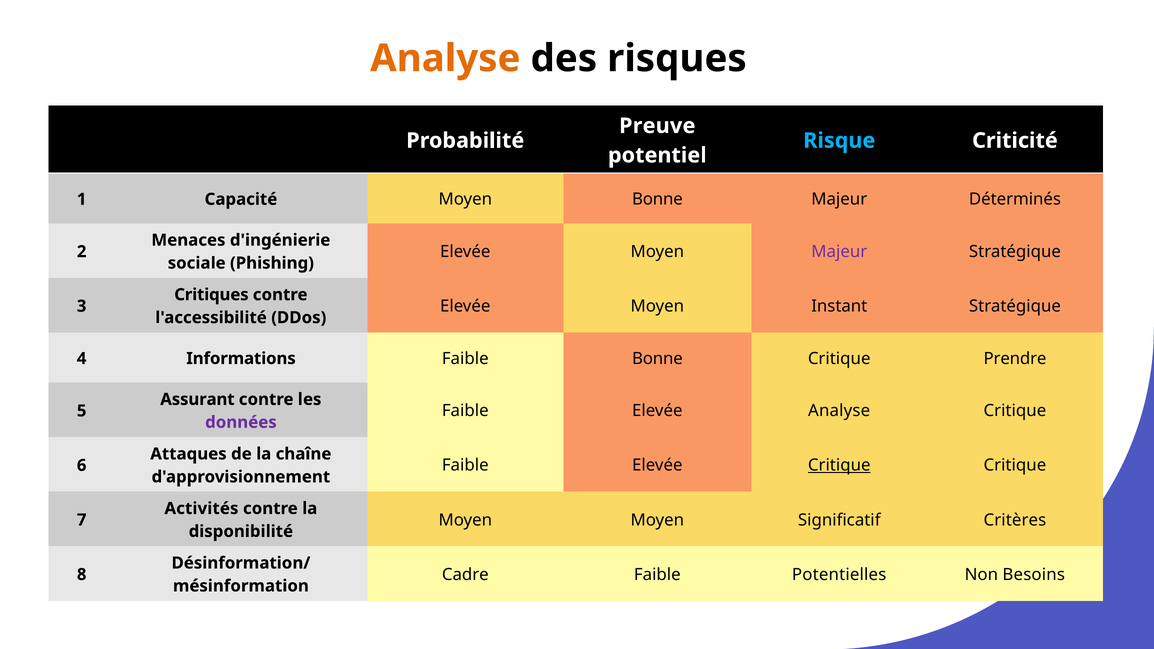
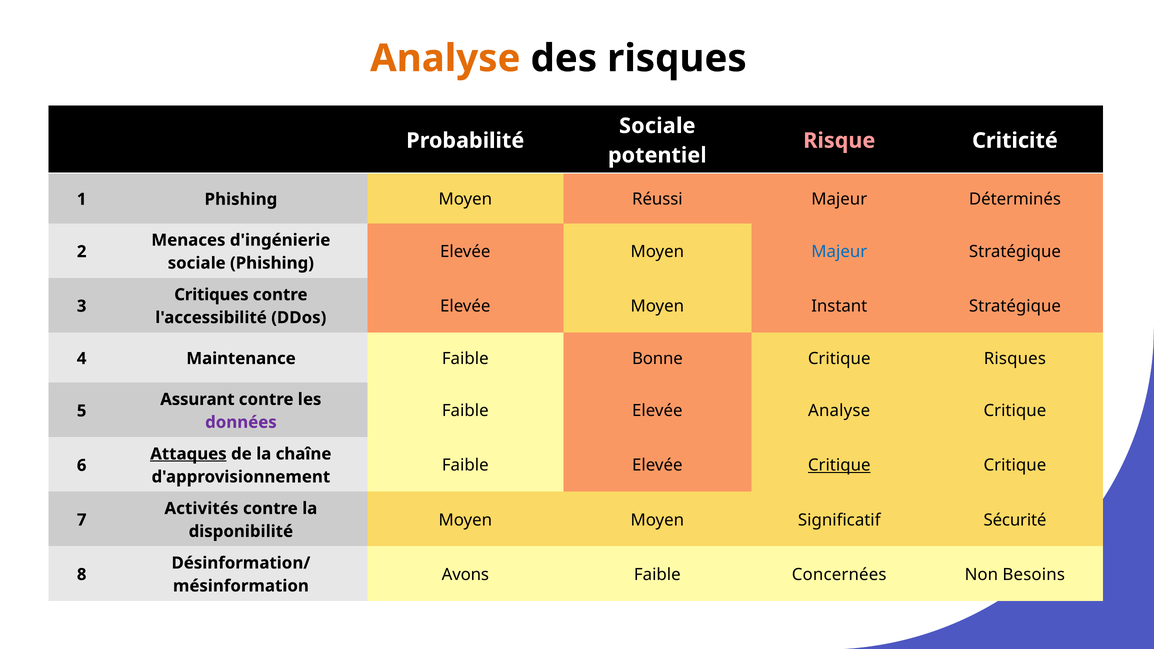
Preuve: Preuve -> Sociale (657, 126)
Risque colour: light blue -> pink (839, 141)
1 Capacité: Capacité -> Phishing (241, 199)
Moyen Bonne: Bonne -> Réussi (657, 199)
Majeur colour: purple -> blue (839, 252)
Informations: Informations -> Maintenance (241, 359)
Critique Prendre: Prendre -> Risques (1015, 359)
Attaques underline: none -> present (188, 454)
Critères: Critères -> Sécurité (1015, 520)
Cadre: Cadre -> Avons (465, 575)
Potentielles: Potentielles -> Concernées (839, 575)
